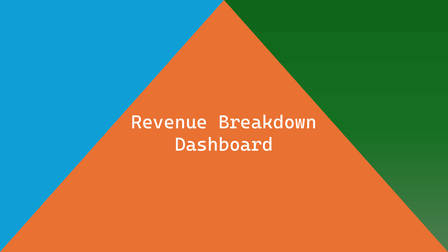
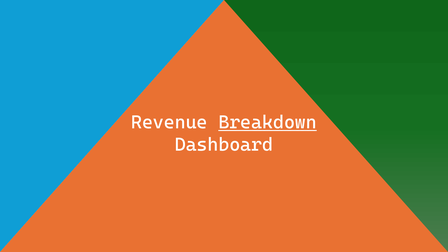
Breakdown underline: none -> present (268, 122)
